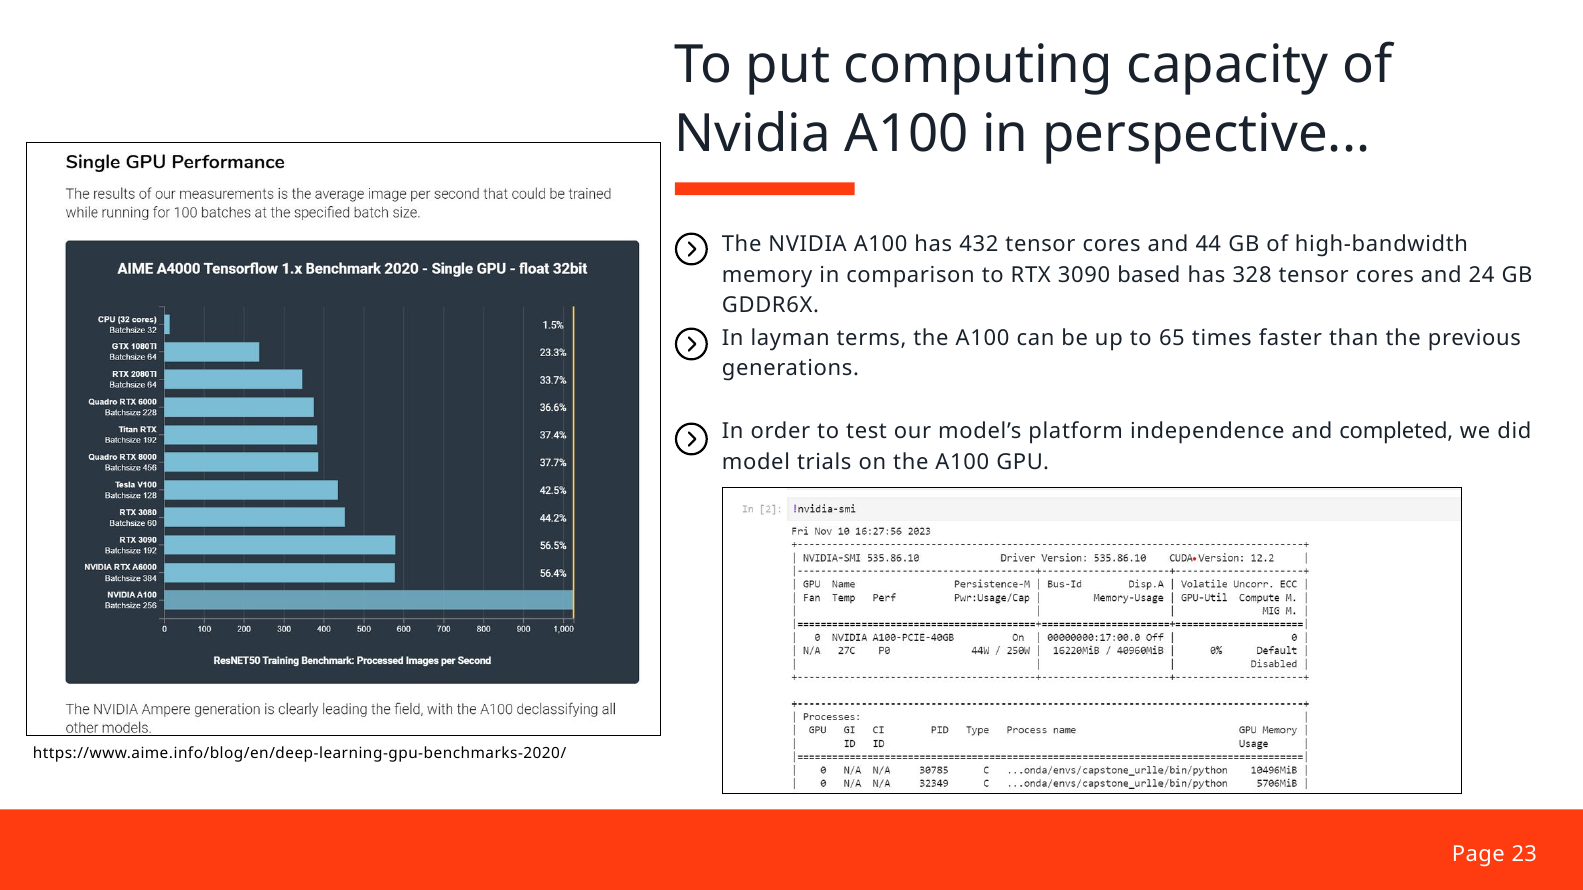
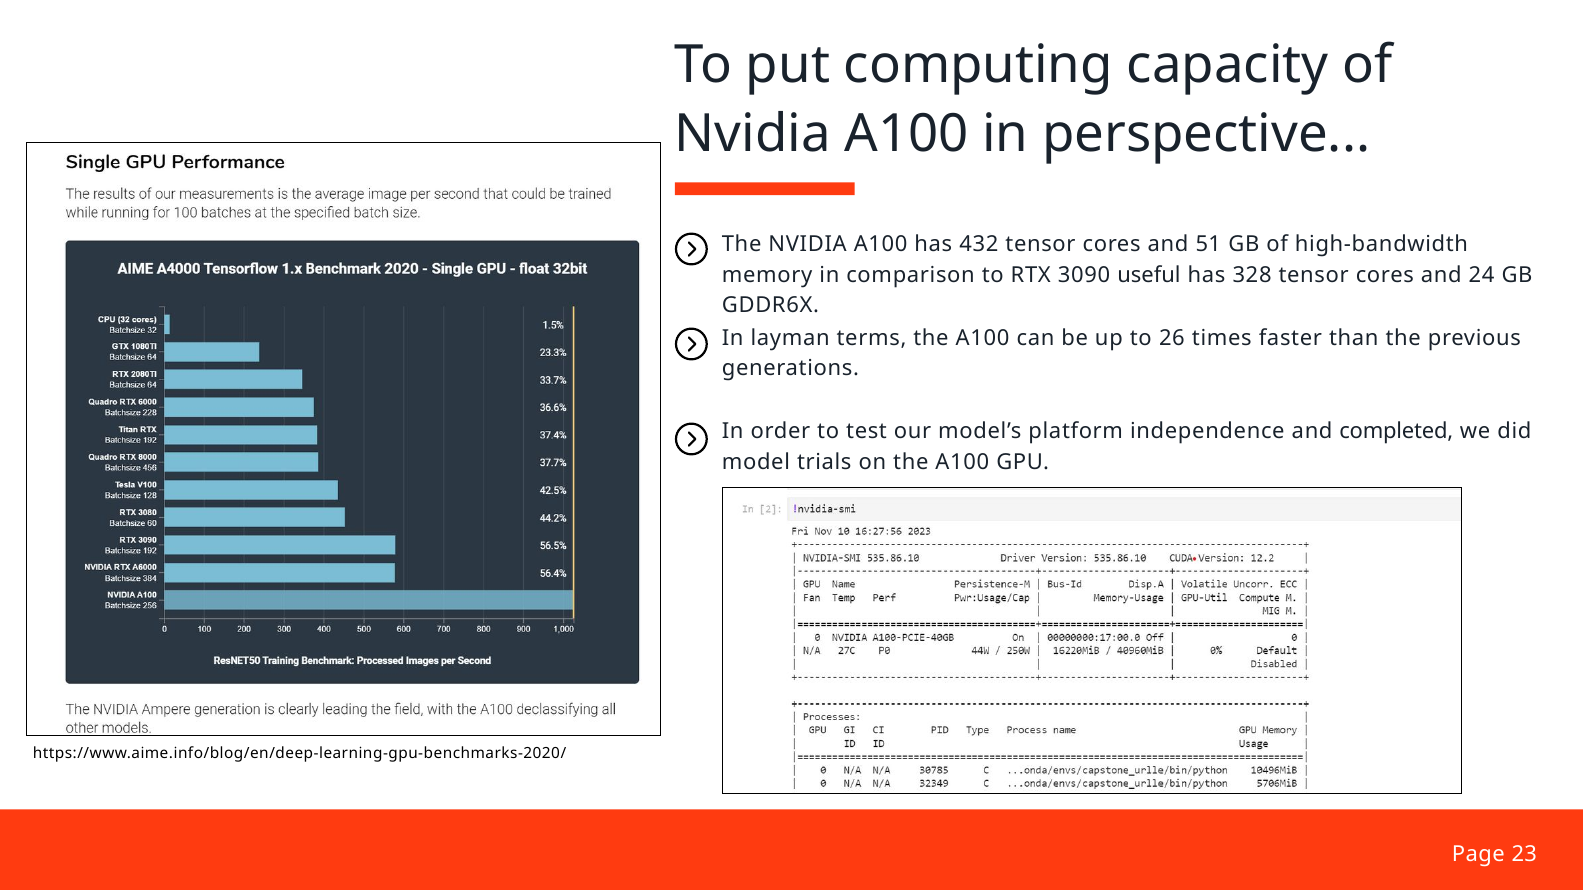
44: 44 -> 51 (1208, 244)
based: based -> useful (1149, 275)
65: 65 -> 26 (1172, 338)
